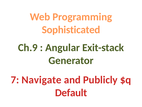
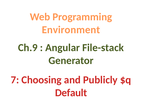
Sophisticated: Sophisticated -> Environment (71, 30)
Exit-stack: Exit-stack -> File-stack (103, 47)
Navigate: Navigate -> Choosing (42, 80)
